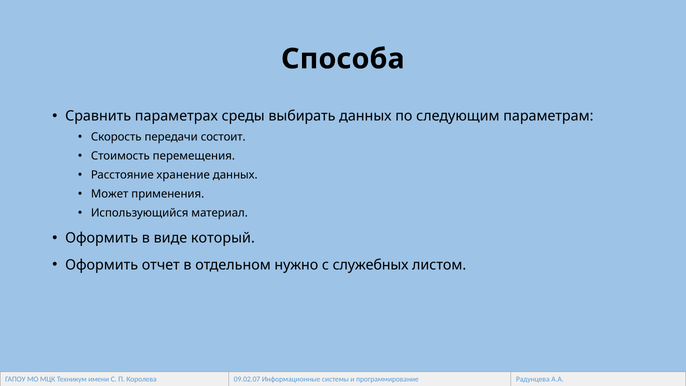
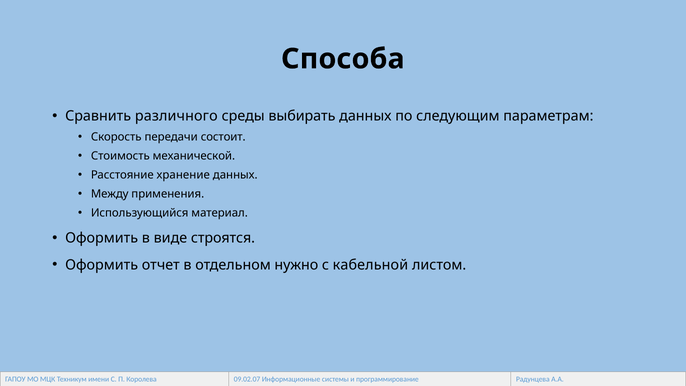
параметрах: параметрах -> различного (176, 116)
перемещения: перемещения -> механической (194, 156)
Может: Может -> Между (110, 194)
который: который -> строятся (223, 238)
служебных: служебных -> кабельной (370, 265)
